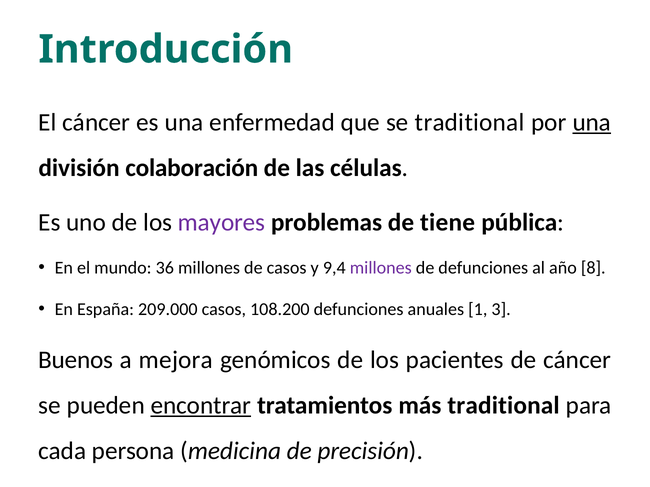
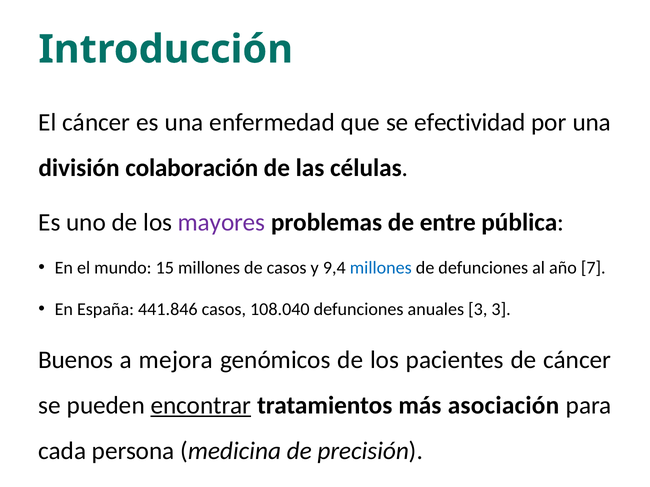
se traditional: traditional -> efectividad (470, 123)
una underline: present -> none (592, 123)
tiene: tiene -> entre (448, 223)
36: 36 -> 15 (165, 268)
millones colour: purple -> blue (381, 268)
8: 8 -> 7 (593, 268)
209.000: 209.000 -> 441.846 (168, 310)
108.200: 108.200 -> 108.040 (280, 310)
anuales 1: 1 -> 3 (478, 310)
más traditional: traditional -> asociación (504, 406)
